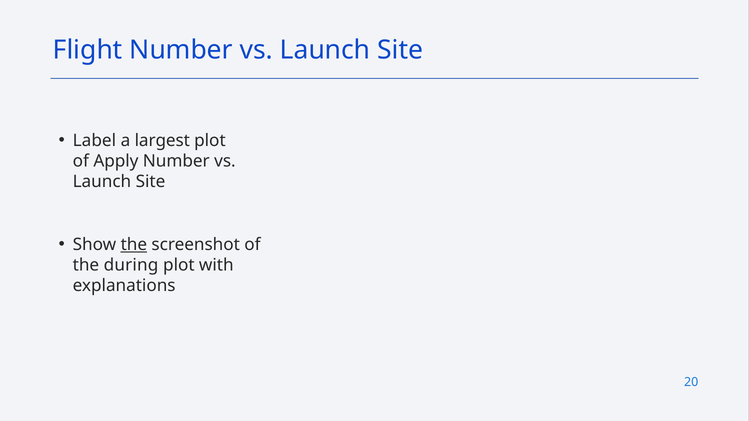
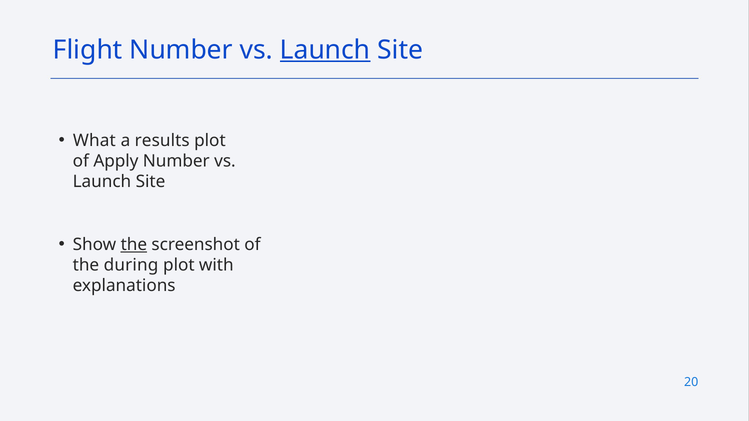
Launch underline: none -> present (325, 50)
Label: Label -> What (94, 141)
largest: largest -> results (162, 141)
